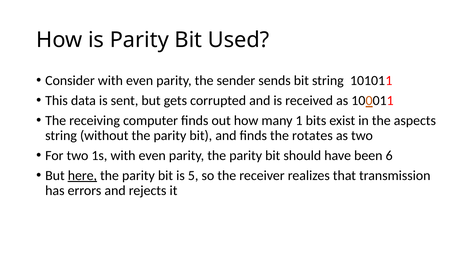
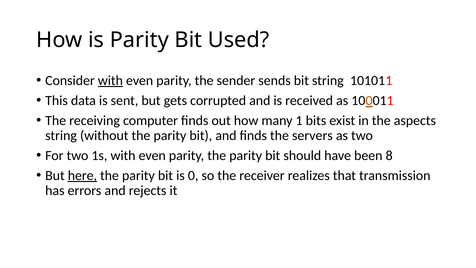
with underline: none -> present (110, 80)
rotates: rotates -> servers (312, 135)
6: 6 -> 8 (389, 155)
5: 5 -> 0 (193, 175)
